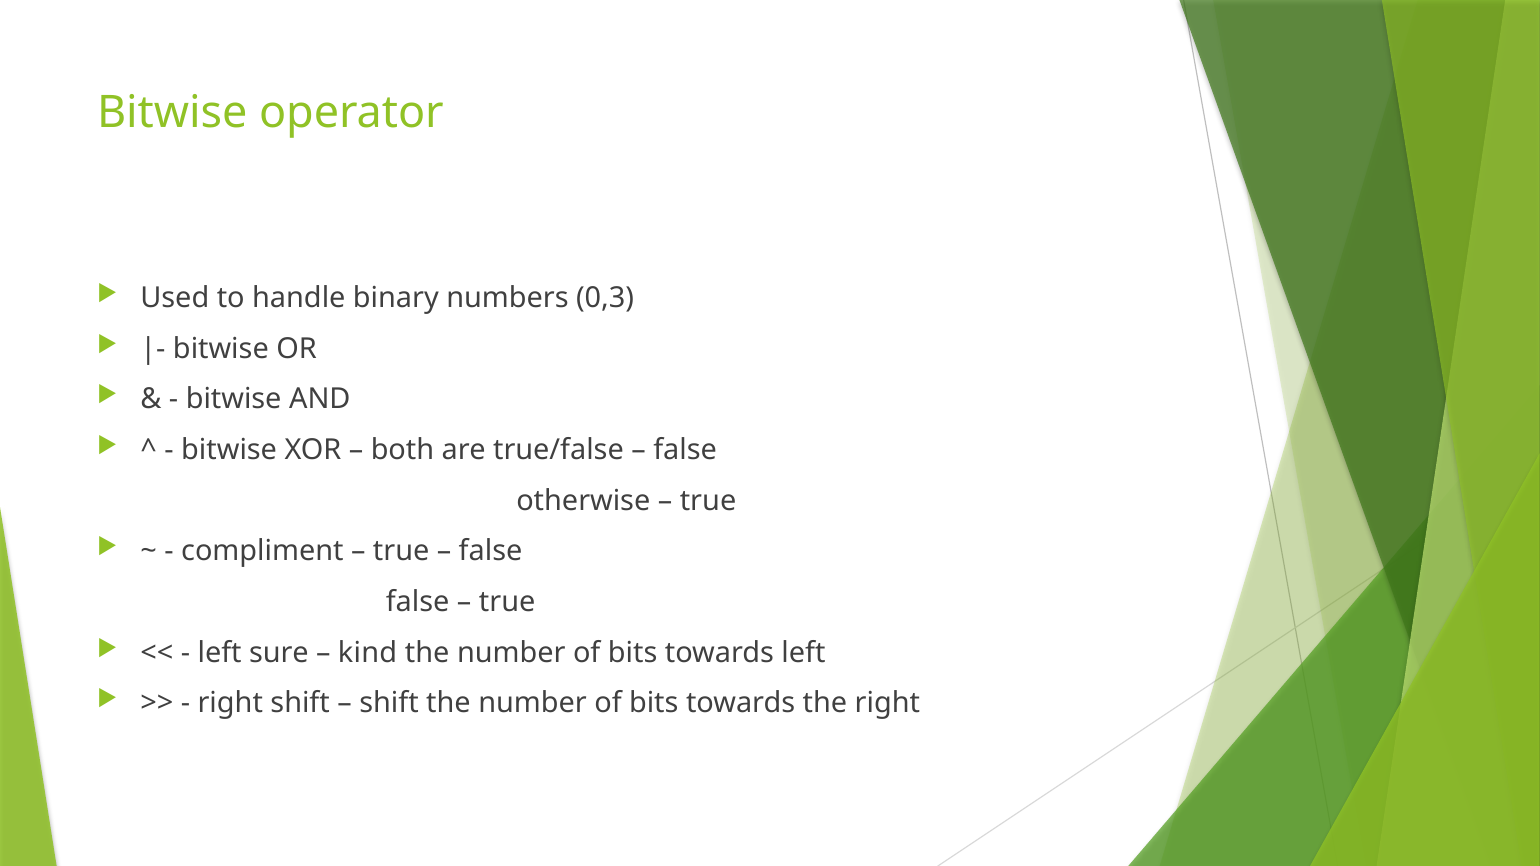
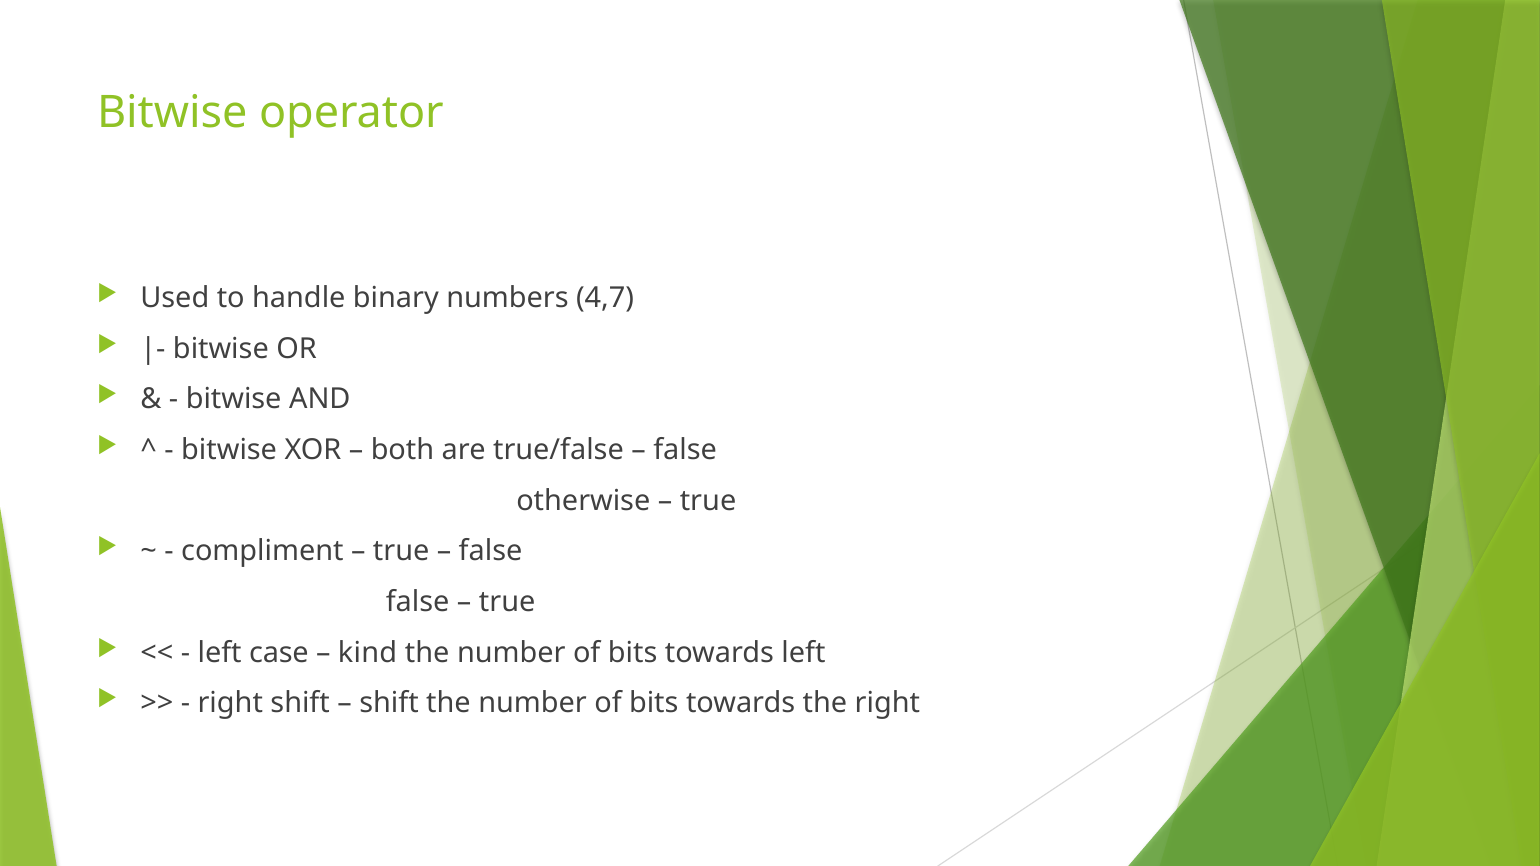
0,3: 0,3 -> 4,7 (605, 298)
sure: sure -> case (279, 653)
